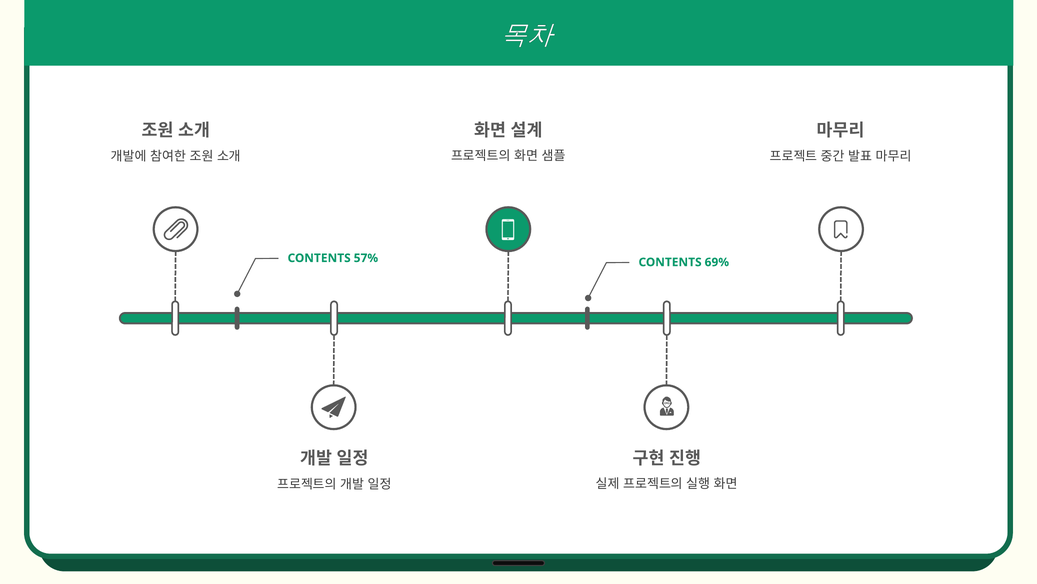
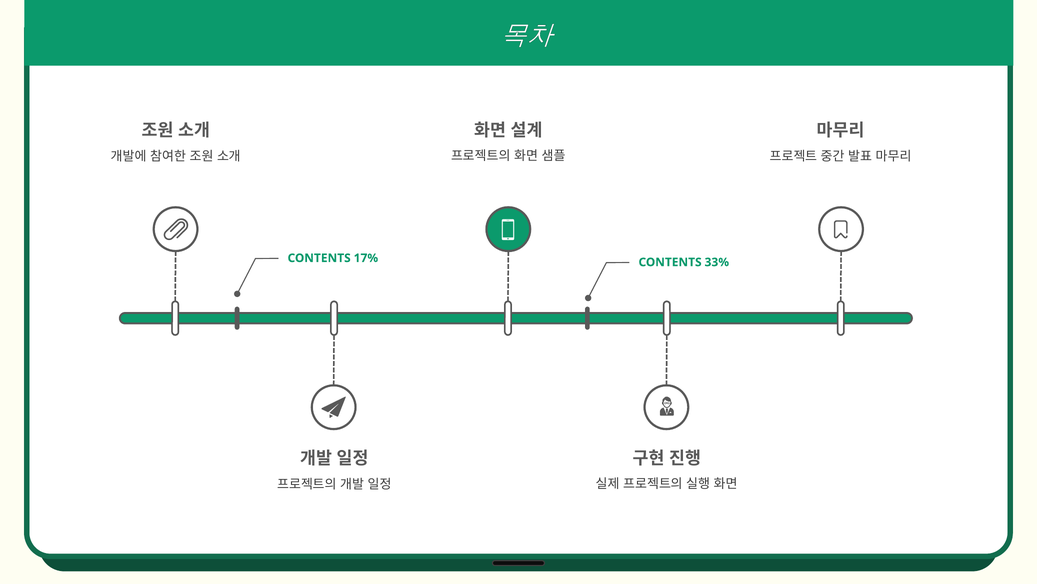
57%: 57% -> 17% (366, 258)
69%: 69% -> 33% (717, 262)
